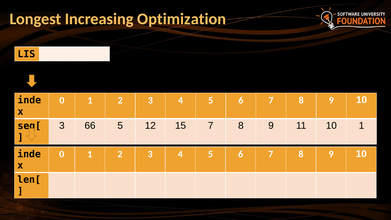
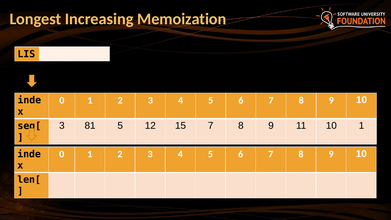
Optimization: Optimization -> Memoization (182, 19)
66: 66 -> 81 (90, 126)
